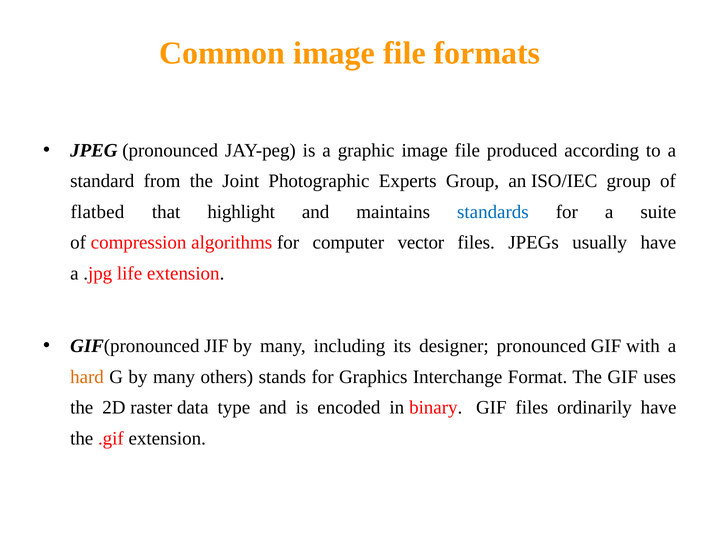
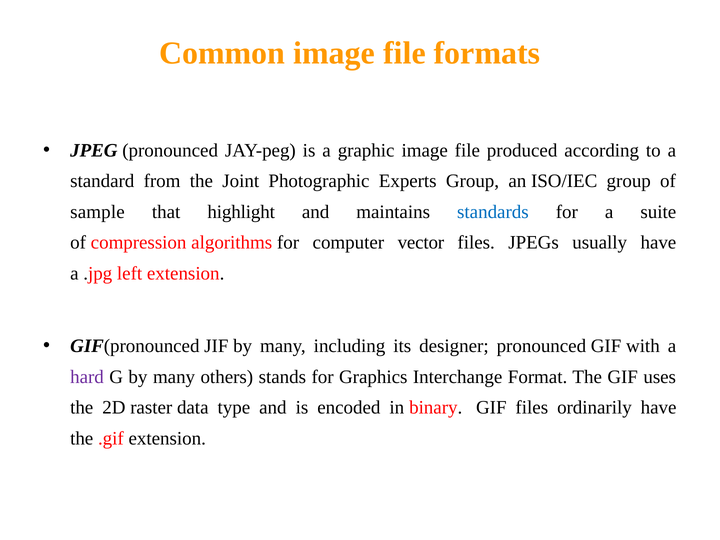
flatbed: flatbed -> sample (97, 212)
life: life -> left (130, 273)
hard colour: orange -> purple (87, 377)
